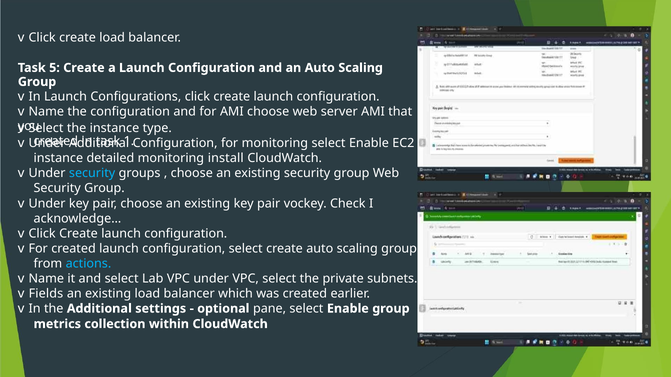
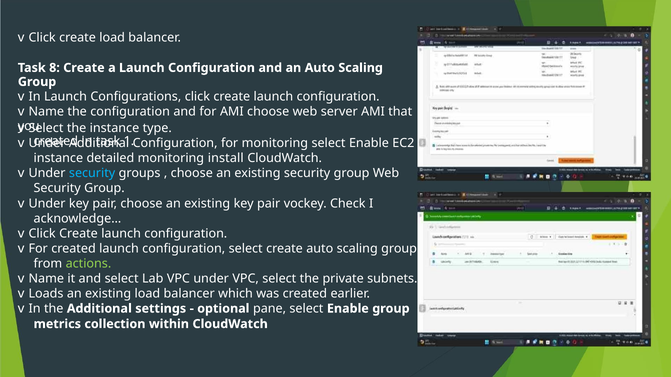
5: 5 -> 8 (54, 68)
actions colour: light blue -> light green (88, 264)
Fields: Fields -> Loads (46, 294)
